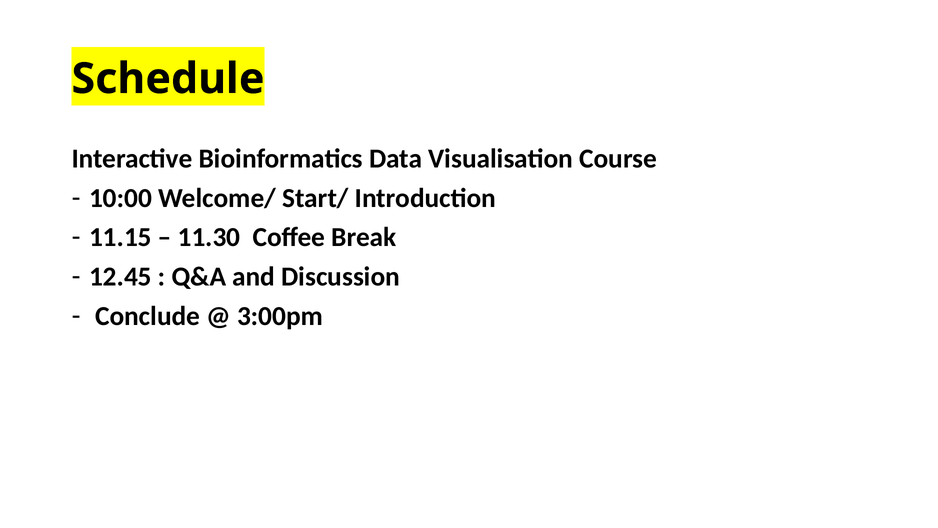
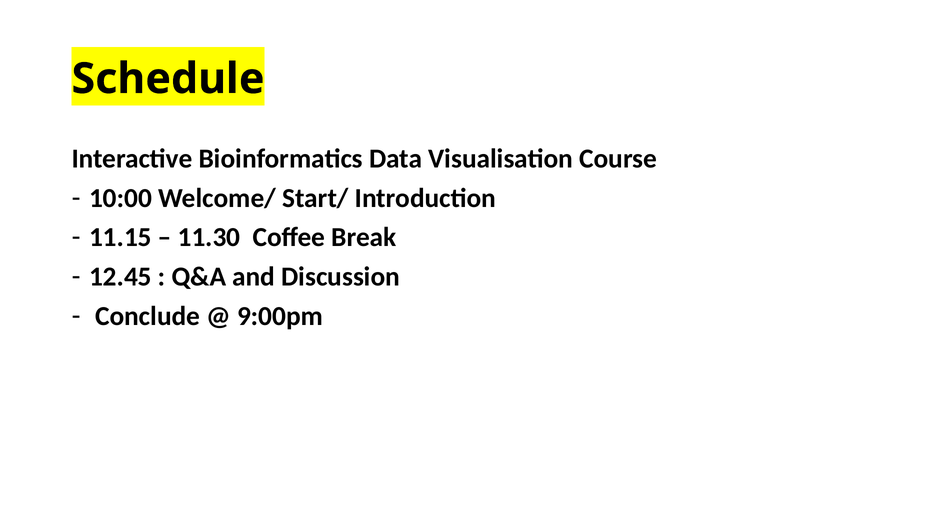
3:00pm: 3:00pm -> 9:00pm (280, 316)
